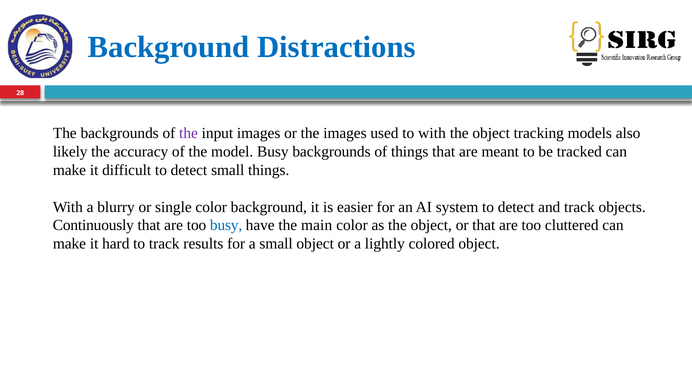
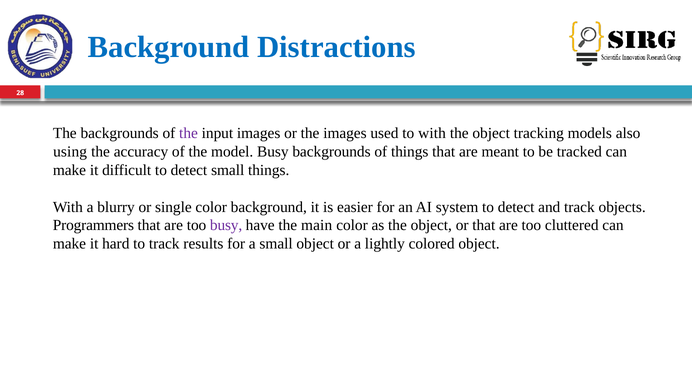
likely: likely -> using (70, 152)
Continuously: Continuously -> Programmers (93, 226)
busy colour: blue -> purple (226, 226)
